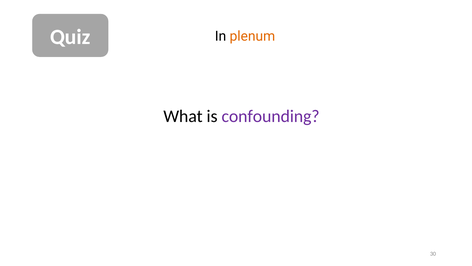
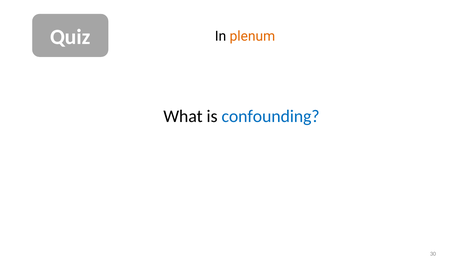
confounding colour: purple -> blue (271, 116)
